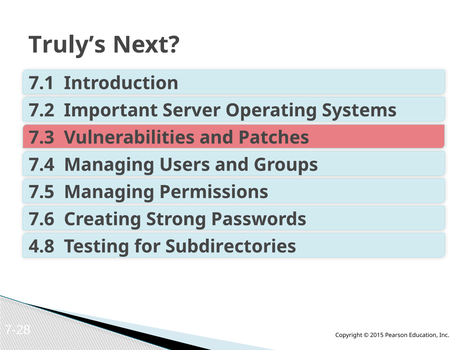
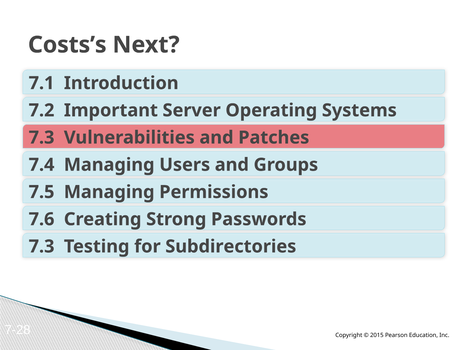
Truly’s: Truly’s -> Costs’s (67, 45)
4.8: 4.8 -> 7.3 (42, 247)
